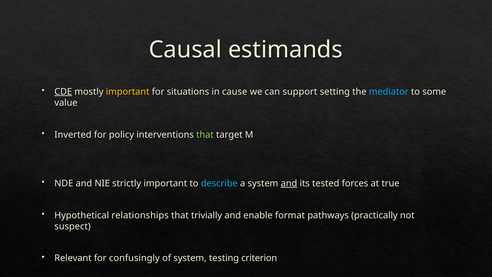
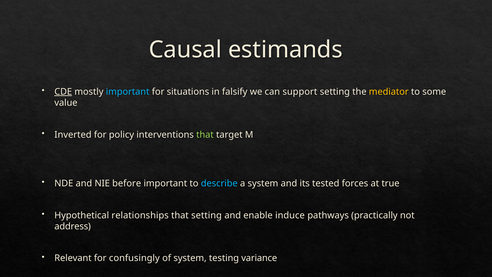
important colour: yellow -> light blue (128, 92)
cause: cause -> falsify (235, 92)
mediator colour: light blue -> yellow (389, 92)
strictly: strictly -> before (127, 183)
and underline: present -> none (289, 183)
that trivially: trivially -> setting (207, 215)
format: format -> induce (290, 215)
suspect: suspect -> address (73, 226)
criterion: criterion -> variance (259, 258)
